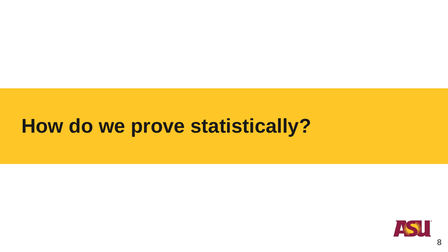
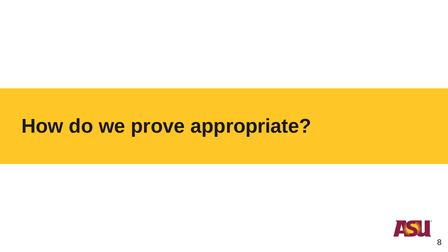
statistically: statistically -> appropriate (251, 126)
